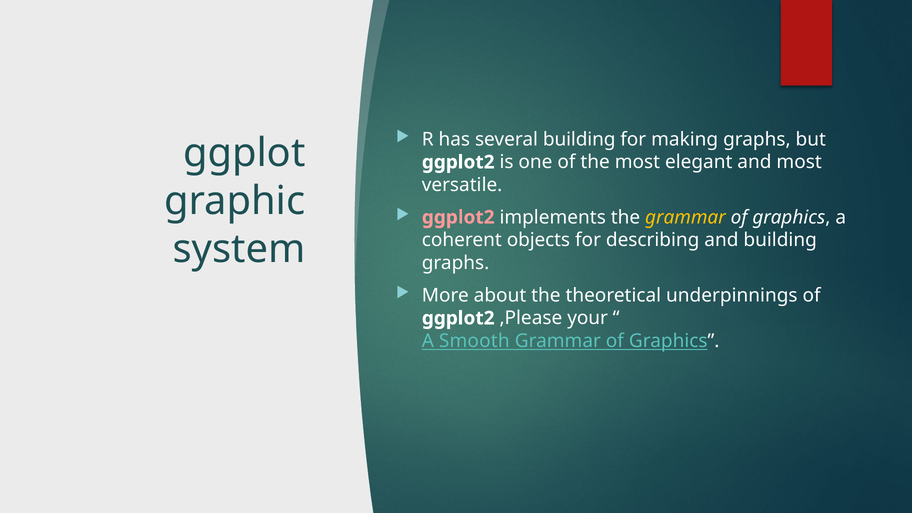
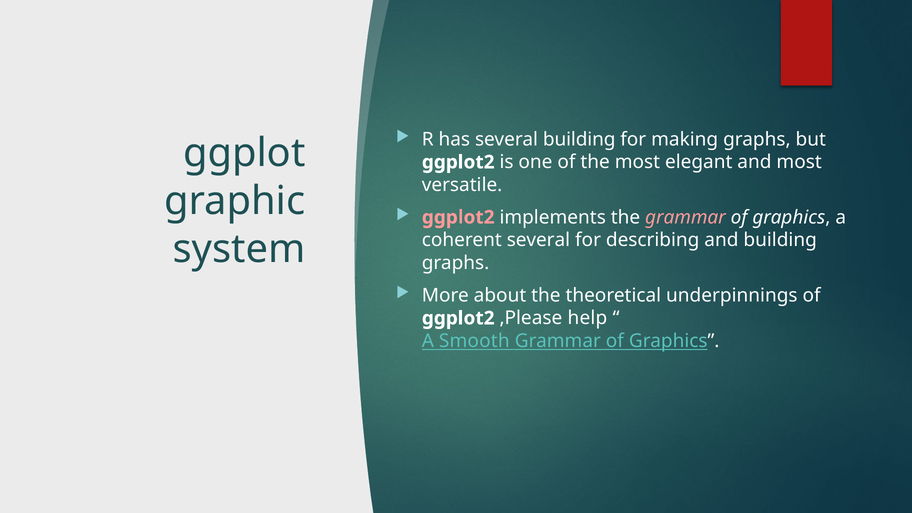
grammar colour: yellow -> pink (685, 217)
coherent objects: objects -> several (538, 240)
your: your -> help (587, 318)
